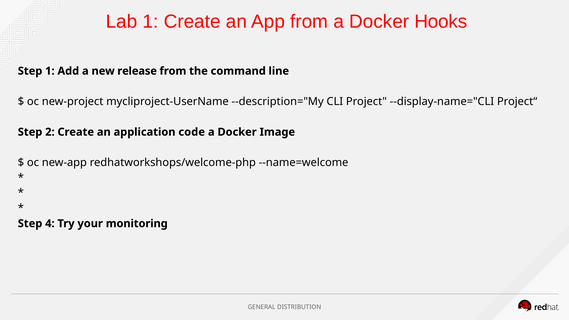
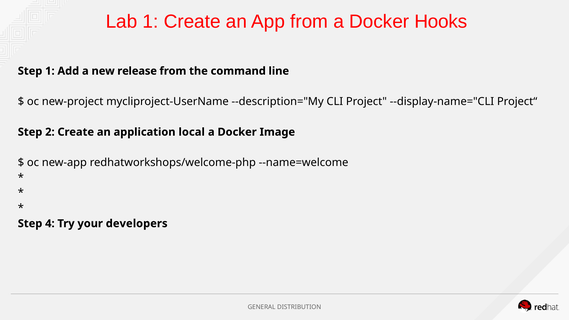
code: code -> local (192, 132)
monitoring: monitoring -> developers (137, 224)
